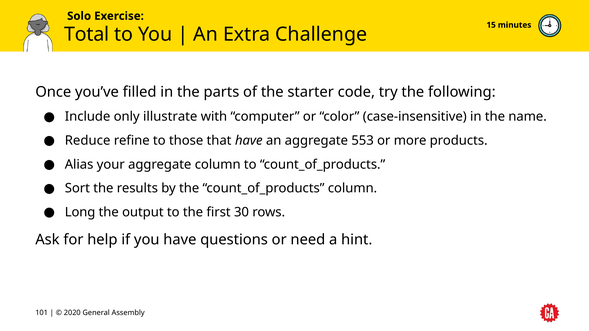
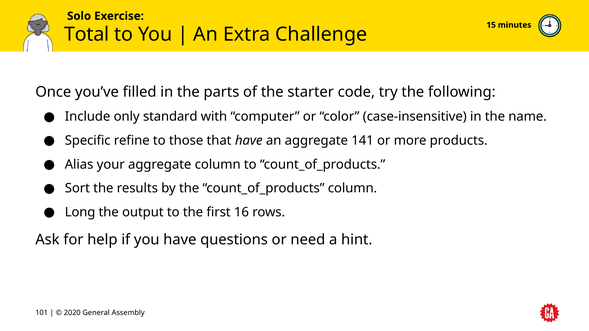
illustrate: illustrate -> standard (170, 117)
Reduce: Reduce -> Specific (88, 141)
553: 553 -> 141 (363, 141)
30: 30 -> 16 (242, 212)
